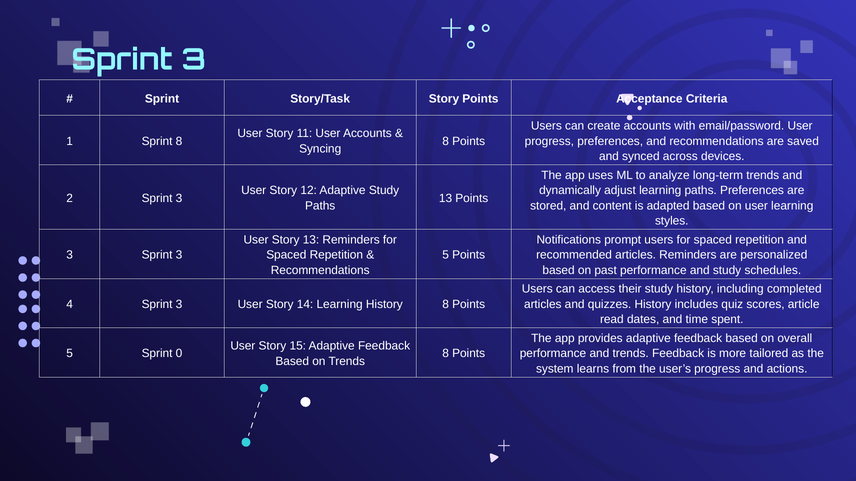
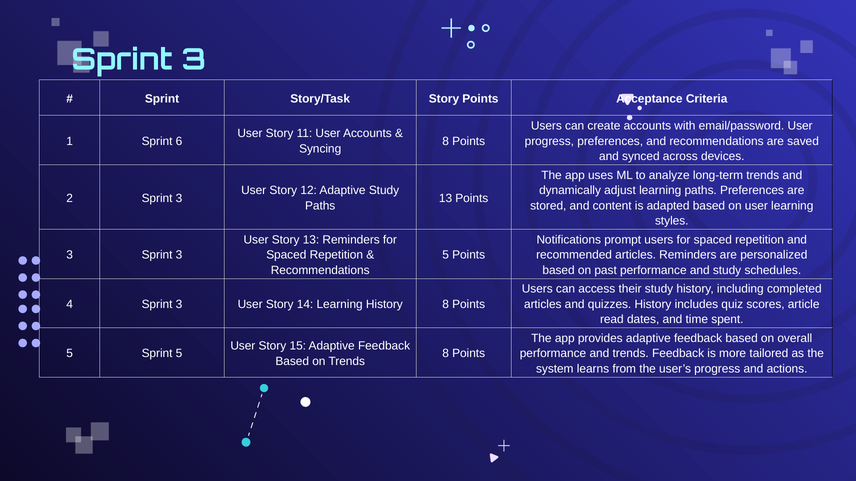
Sprint 8: 8 -> 6 (179, 141)
Sprint 0: 0 -> 5 (179, 354)
